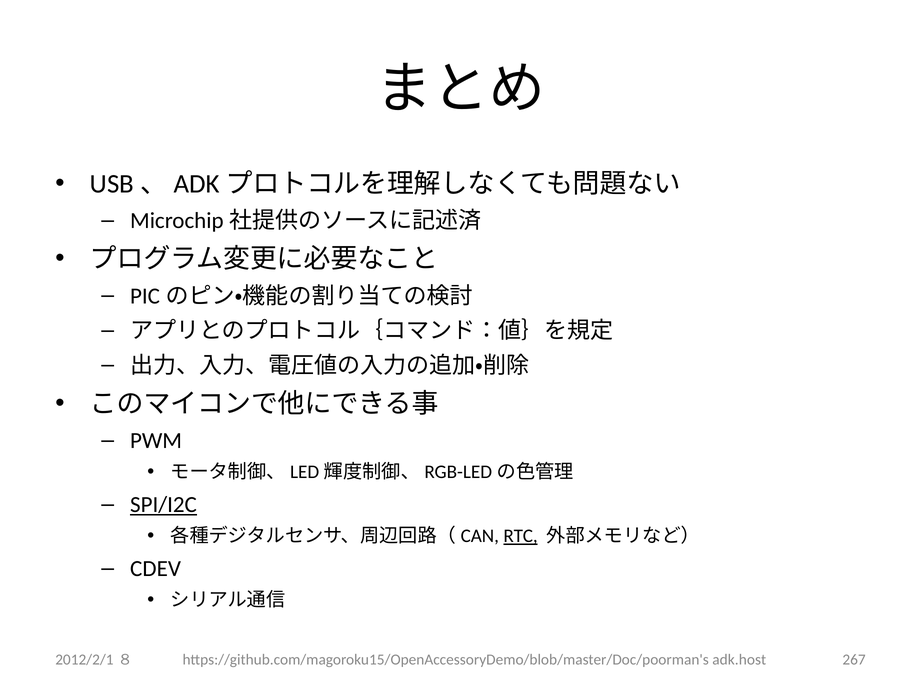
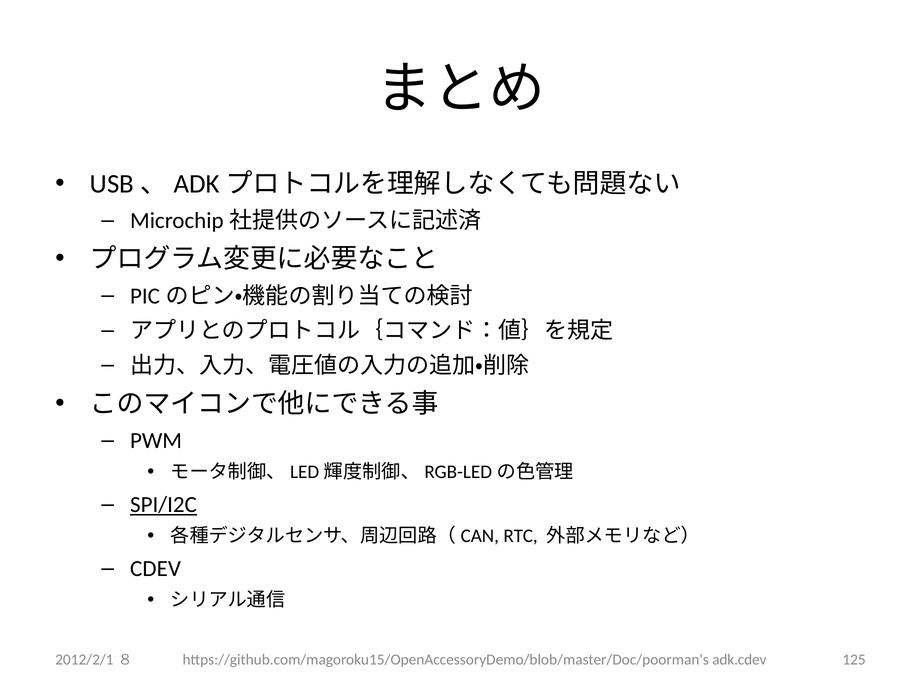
RTC underline: present -> none (521, 536)
adk.host: adk.host -> adk.cdev (739, 660)
267: 267 -> 125 (854, 660)
